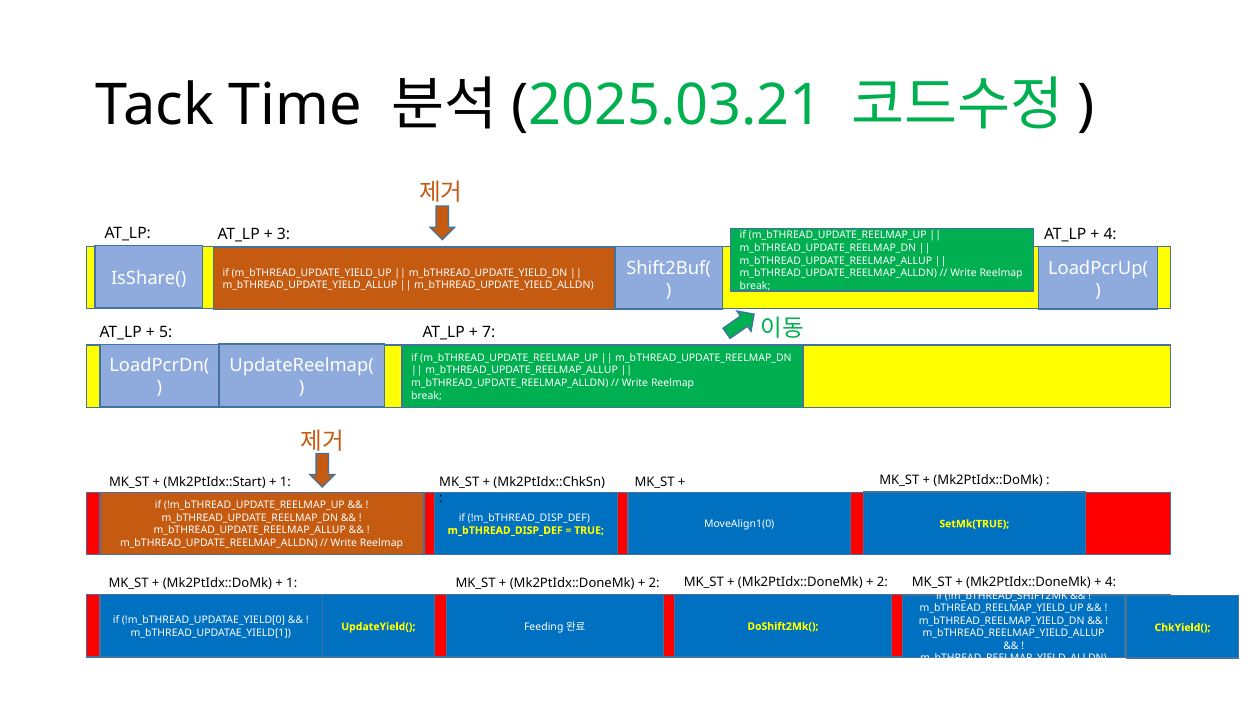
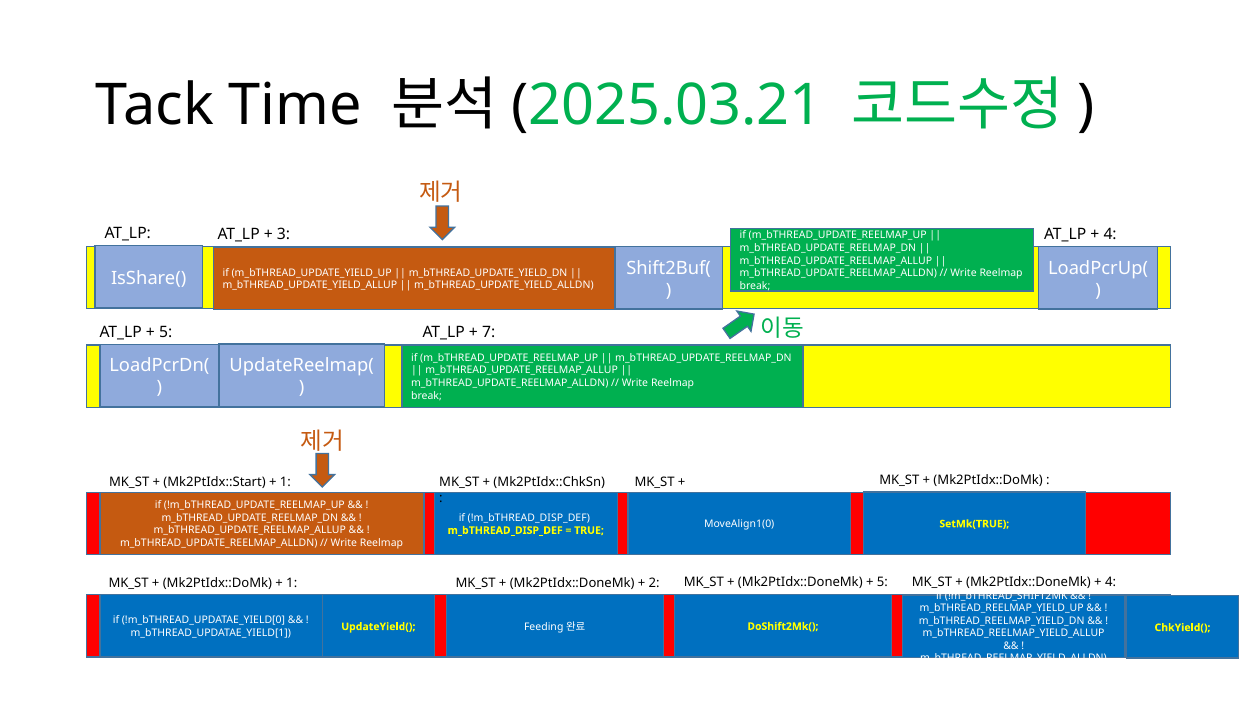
2: 2 -> 5 (882, 582)
